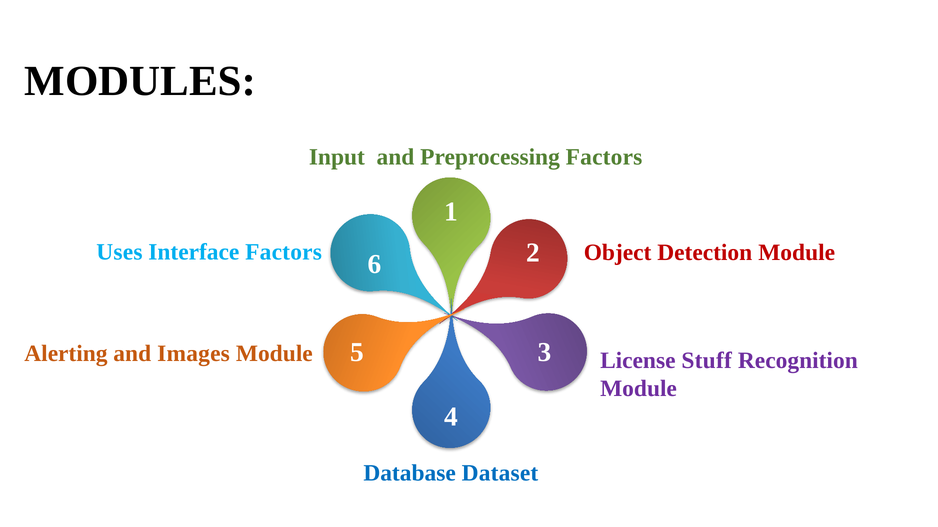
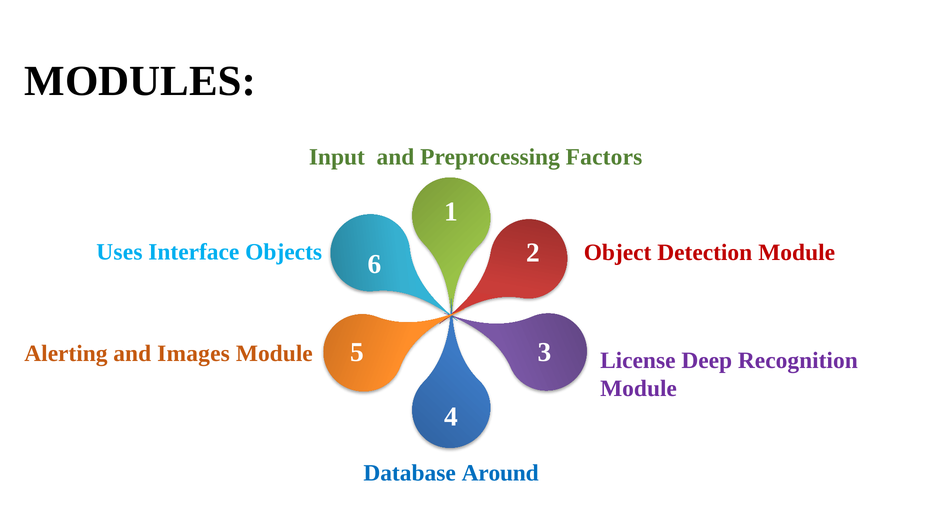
Interface Factors: Factors -> Objects (284, 252)
Stuff: Stuff -> Deep (707, 361)
Dataset: Dataset -> Around (500, 473)
